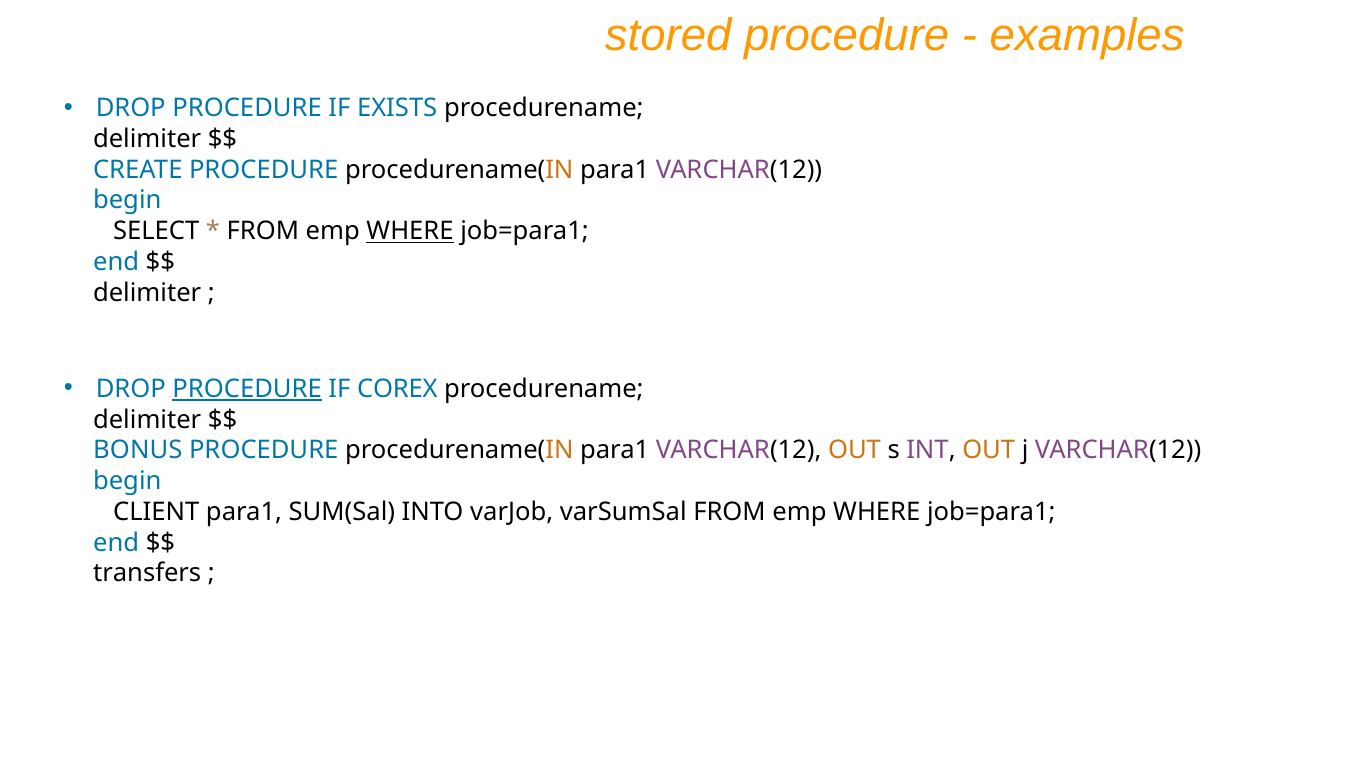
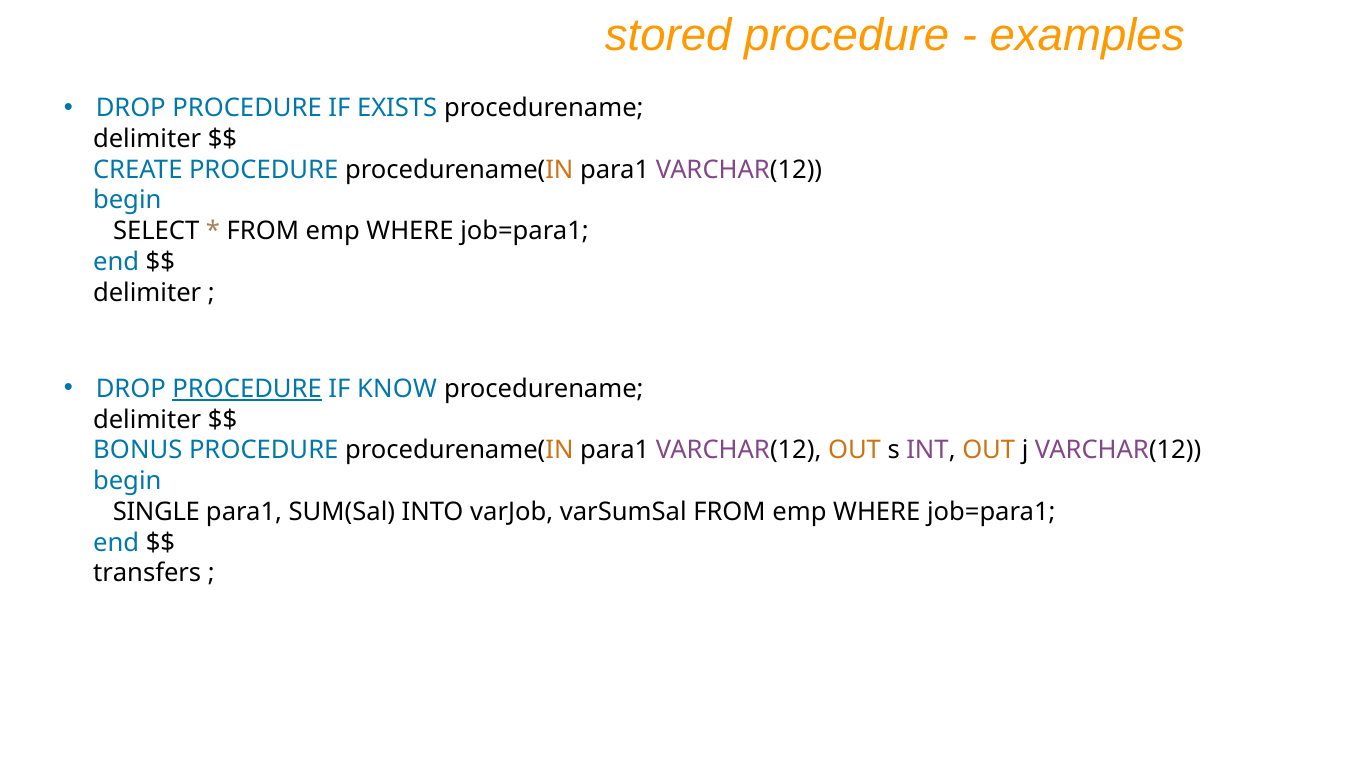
WHERE underline: present -> none (410, 231)
COREX: COREX -> KNOW (397, 389)
CLIENT: CLIENT -> SINGLE (156, 511)
